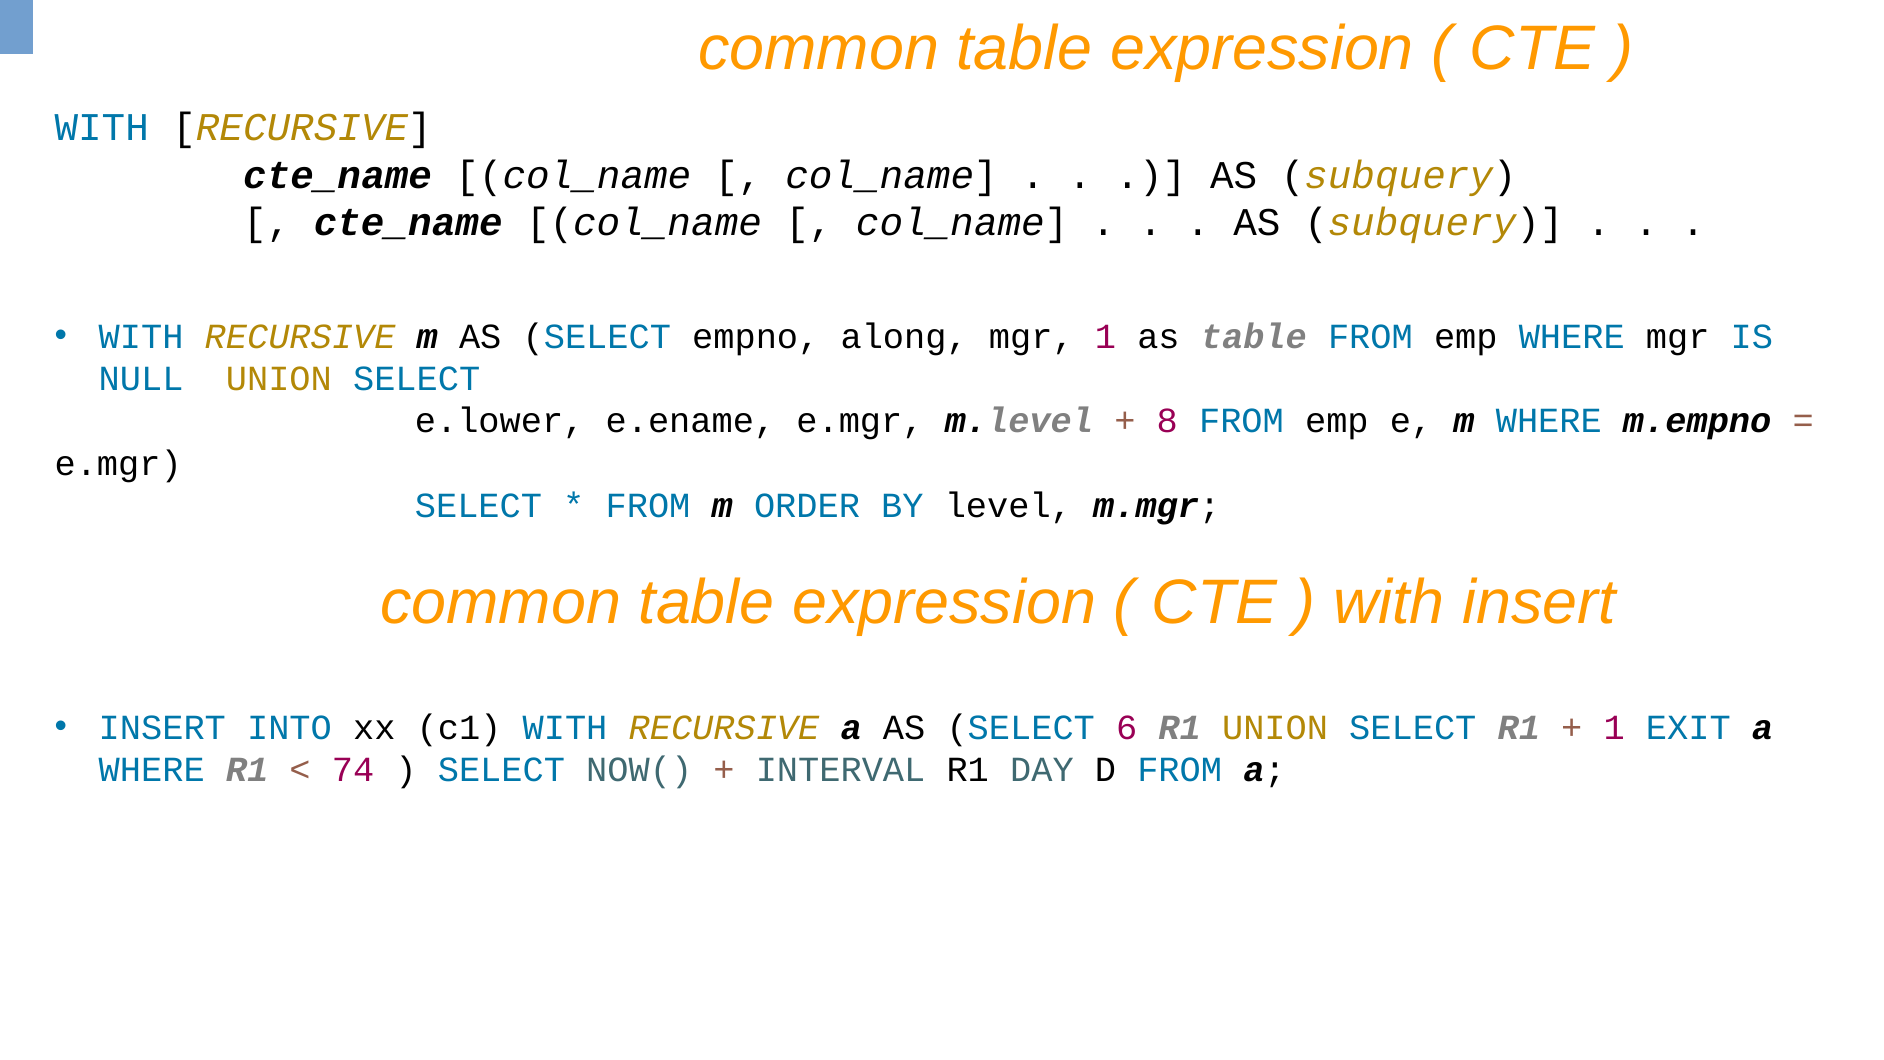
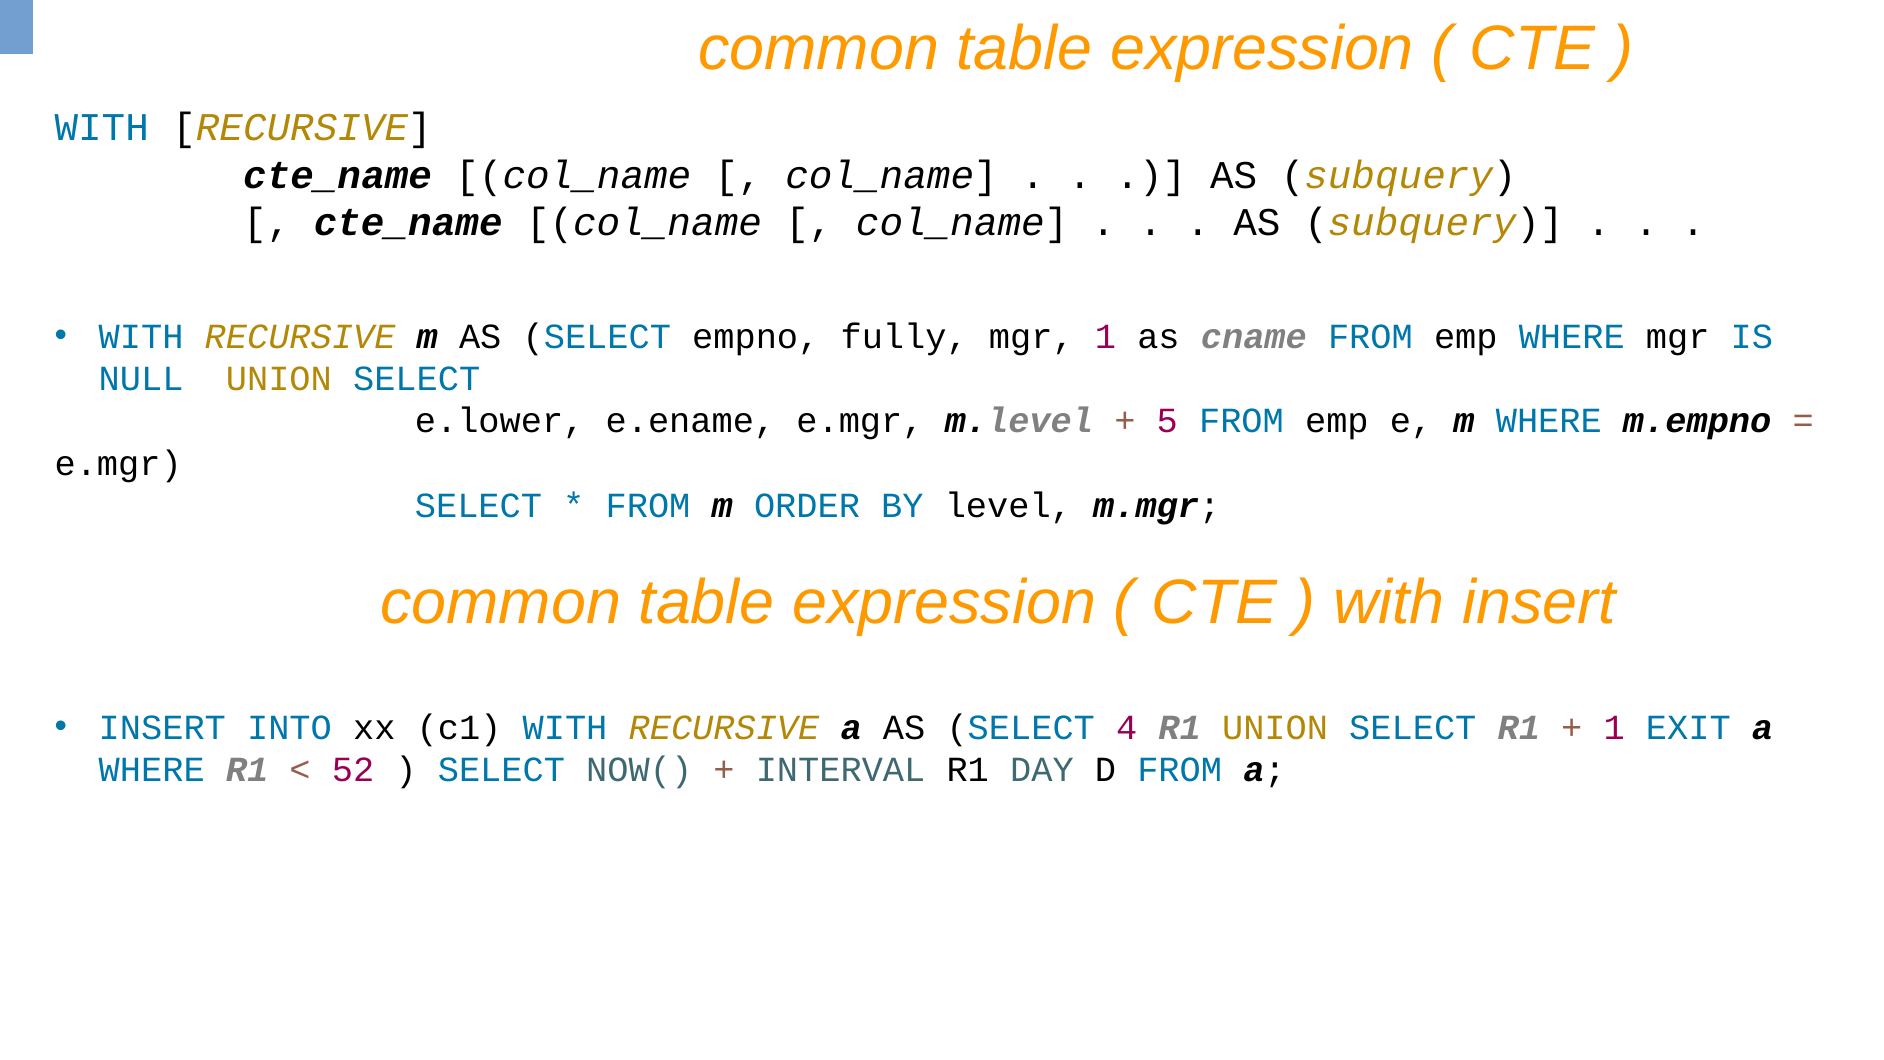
along: along -> fully (904, 336)
as table: table -> cname (1254, 336)
8: 8 -> 5 (1167, 421)
6: 6 -> 4 (1127, 728)
74: 74 -> 52 (353, 770)
